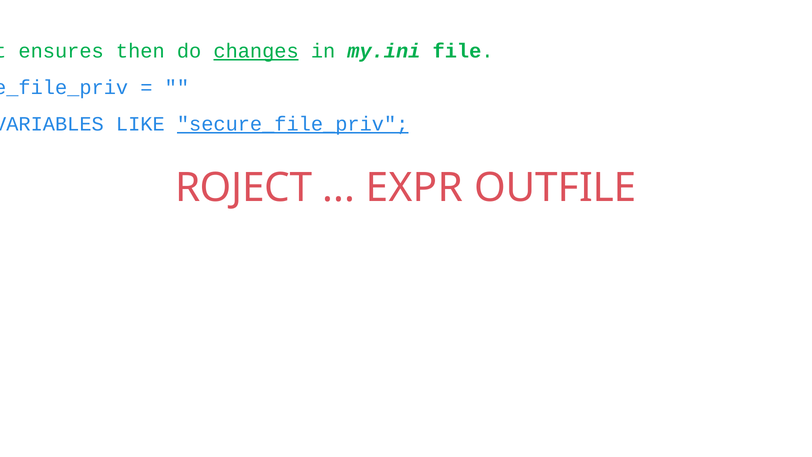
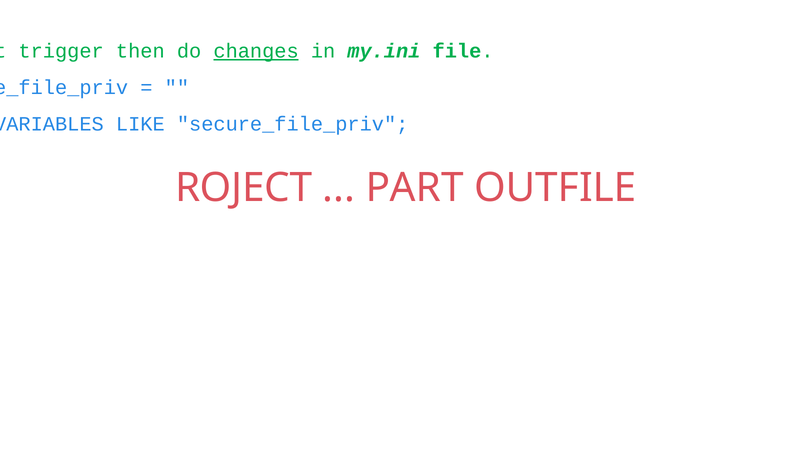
ensures: ensures -> trigger (61, 51)
secure_file_priv underline: present -> none (293, 124)
EXPR: EXPR -> PART (415, 188)
